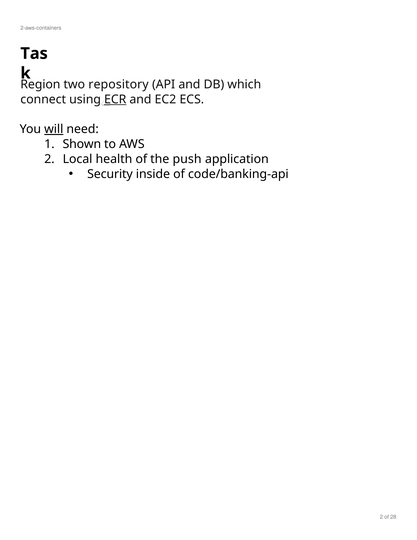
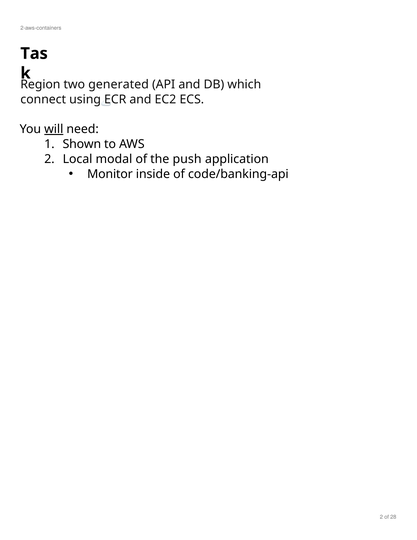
repository: repository -> generated (119, 85)
ECR underline: present -> none (115, 99)
health: health -> modal (114, 159)
Security: Security -> Monitor (110, 174)
